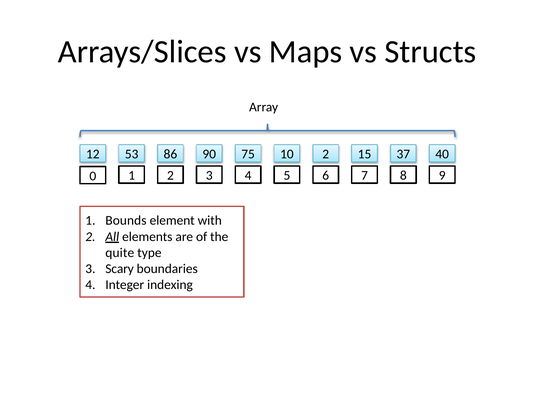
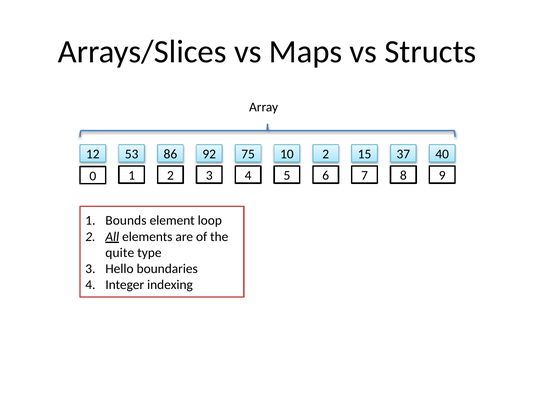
90: 90 -> 92 (209, 154)
with: with -> loop (210, 221)
Scary: Scary -> Hello (120, 269)
